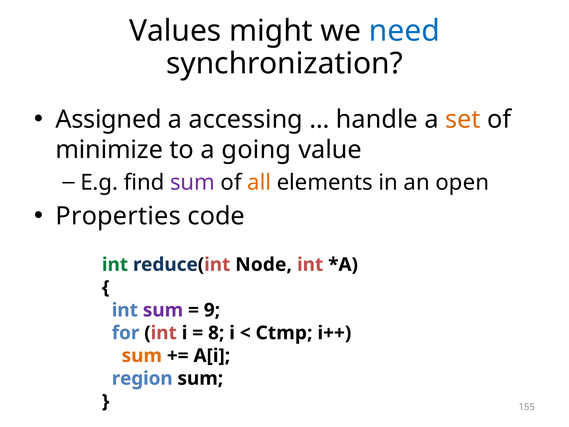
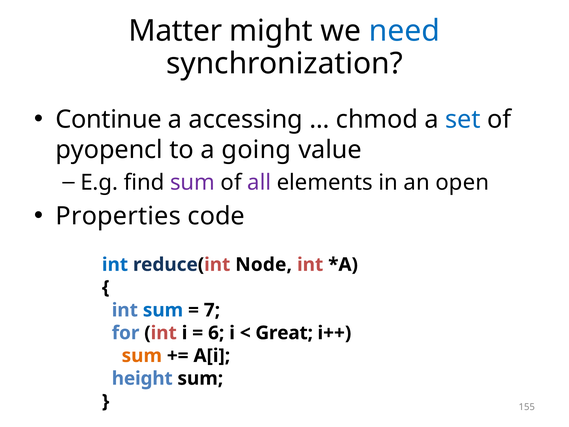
Values: Values -> Matter (175, 31)
Assigned: Assigned -> Continue (108, 119)
handle: handle -> chmod (377, 119)
set colour: orange -> blue (463, 119)
minimize: minimize -> pyopencl (109, 150)
all colour: orange -> purple (259, 182)
int colour: green -> blue (115, 264)
sum colour: purple -> blue (163, 310)
9: 9 -> 7 (212, 310)
8: 8 -> 6 (216, 333)
Ctmp: Ctmp -> Great (284, 333)
region: region -> height (142, 378)
